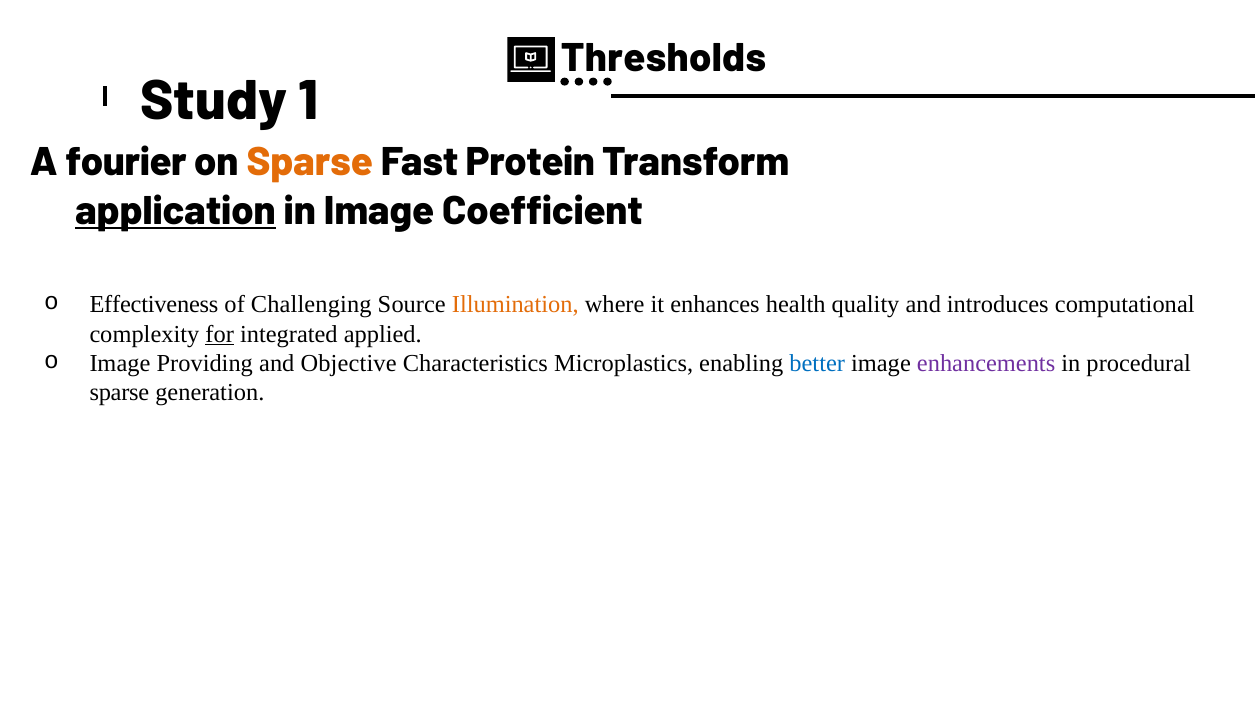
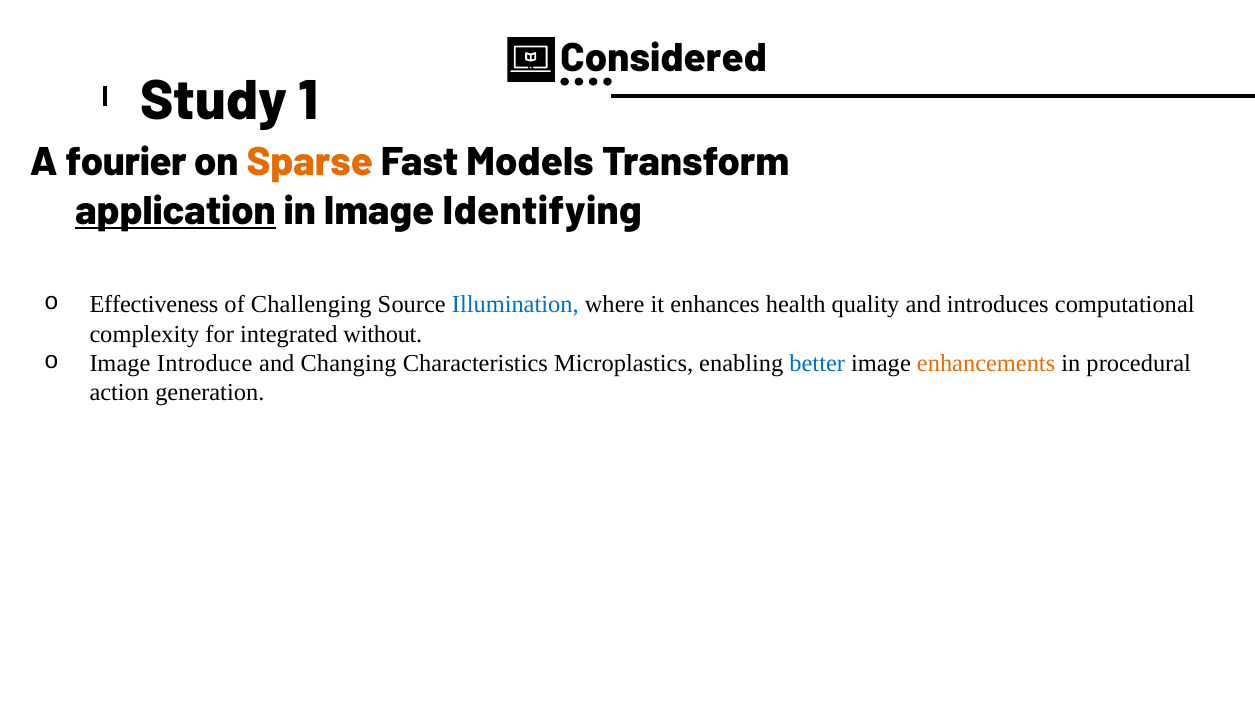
Thresholds: Thresholds -> Considered (664, 58)
Protein: Protein -> Models (530, 163)
Coefficient: Coefficient -> Identifying (542, 211)
Illumination colour: orange -> blue (515, 305)
for underline: present -> none (220, 334)
applied: applied -> without (383, 334)
Providing: Providing -> Introduce (205, 363)
Objective: Objective -> Changing (349, 363)
enhancements colour: purple -> orange (986, 363)
sparse: sparse -> action (119, 393)
